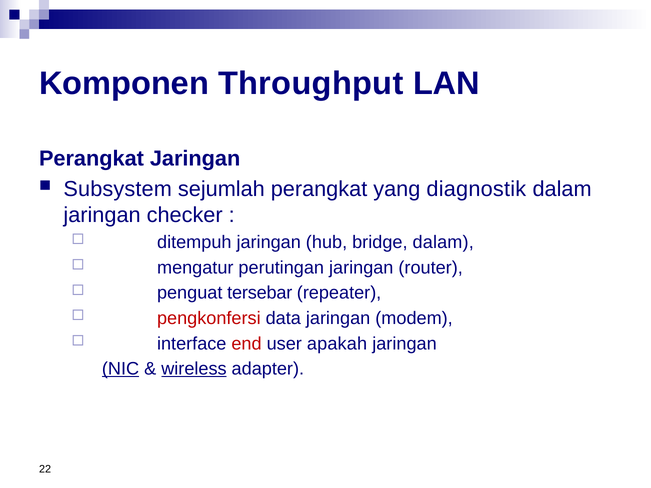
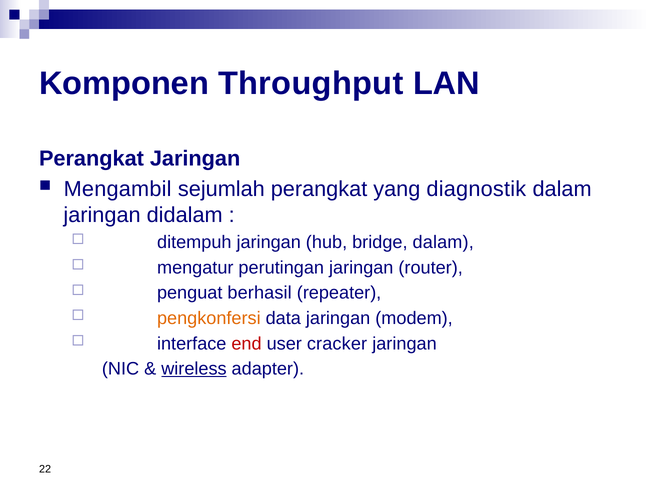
Subsystem: Subsystem -> Mengambil (118, 189)
checker: checker -> didalam (185, 215)
tersebar: tersebar -> berhasil (260, 293)
pengkonfersi colour: red -> orange (209, 318)
apakah: apakah -> cracker (337, 344)
NIC underline: present -> none (121, 369)
